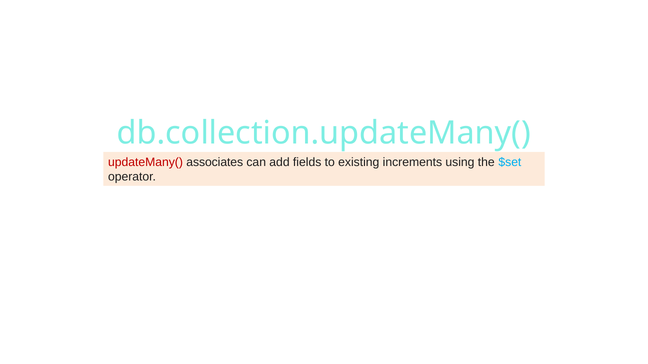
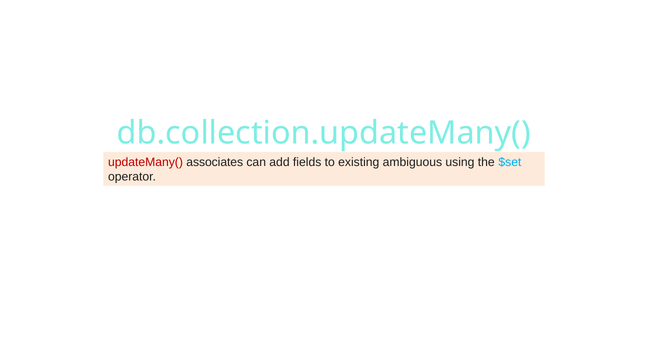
increments: increments -> ambiguous (412, 163)
